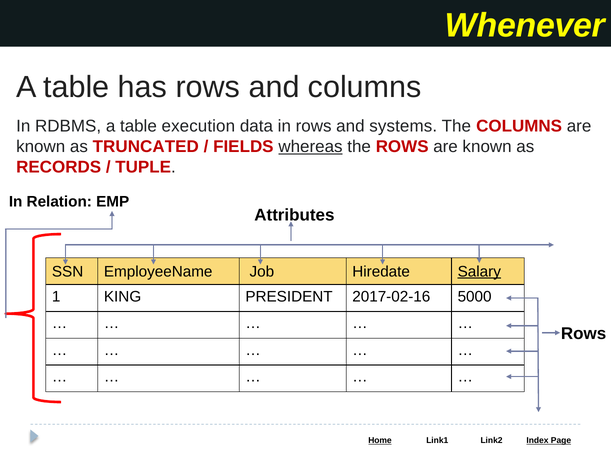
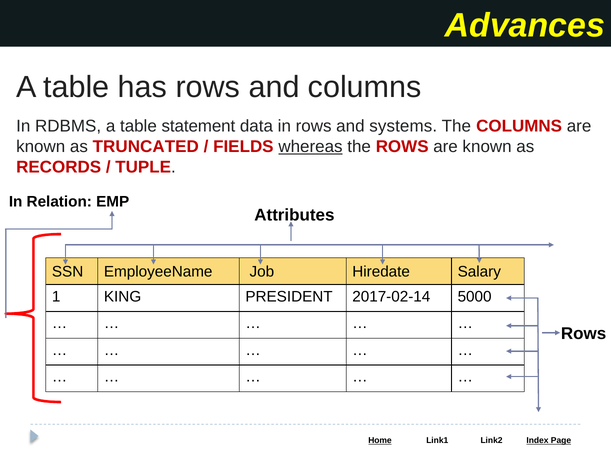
Whenever: Whenever -> Advances (525, 26)
execution: execution -> statement (198, 126)
Salary underline: present -> none (479, 272)
2017-02-16: 2017-02-16 -> 2017-02-14 (391, 297)
